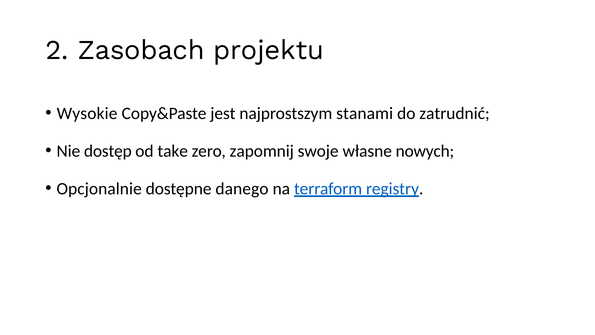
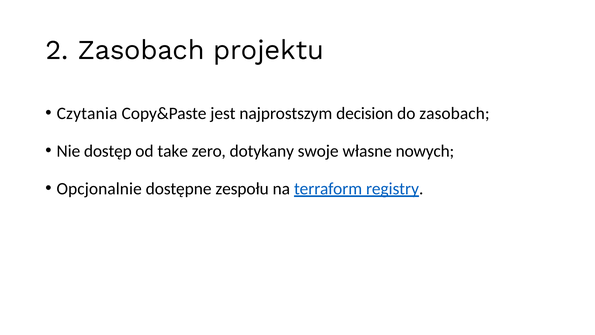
Wysokie: Wysokie -> Czytania (87, 113)
stanami: stanami -> decision (365, 113)
do zatrudnić: zatrudnić -> zasobach (454, 113)
zapomnij: zapomnij -> dotykany (262, 151)
danego: danego -> zespołu (242, 188)
